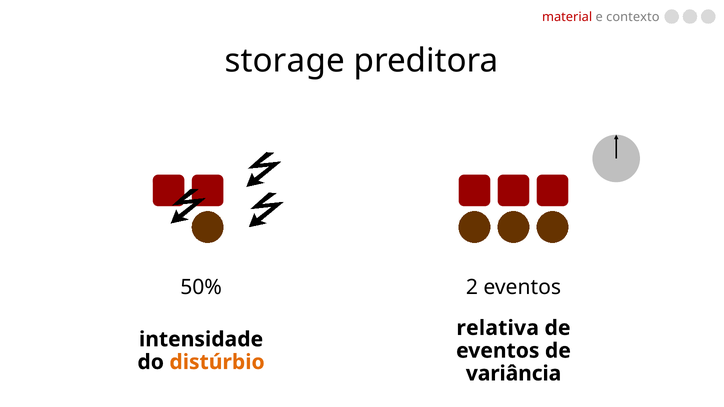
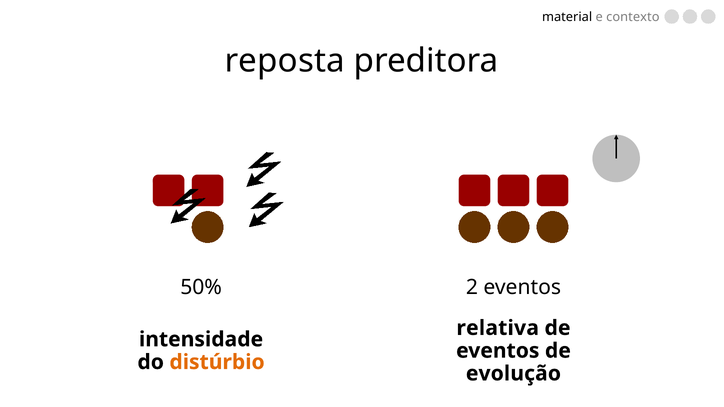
material colour: red -> black (567, 17)
storage: storage -> reposta (285, 61)
variância: variância -> evolução (513, 374)
